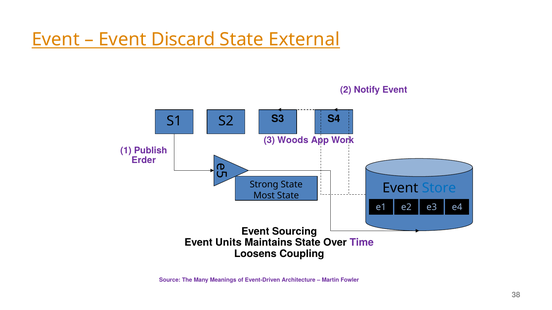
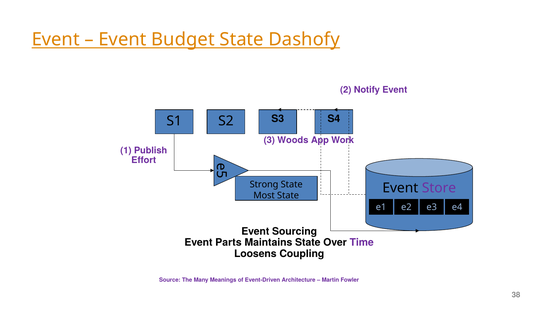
Discard: Discard -> Budget (183, 40)
External: External -> Dashofy (304, 40)
Erder: Erder -> Effort (144, 161)
Store colour: blue -> purple (439, 188)
Units: Units -> Parts (228, 243)
